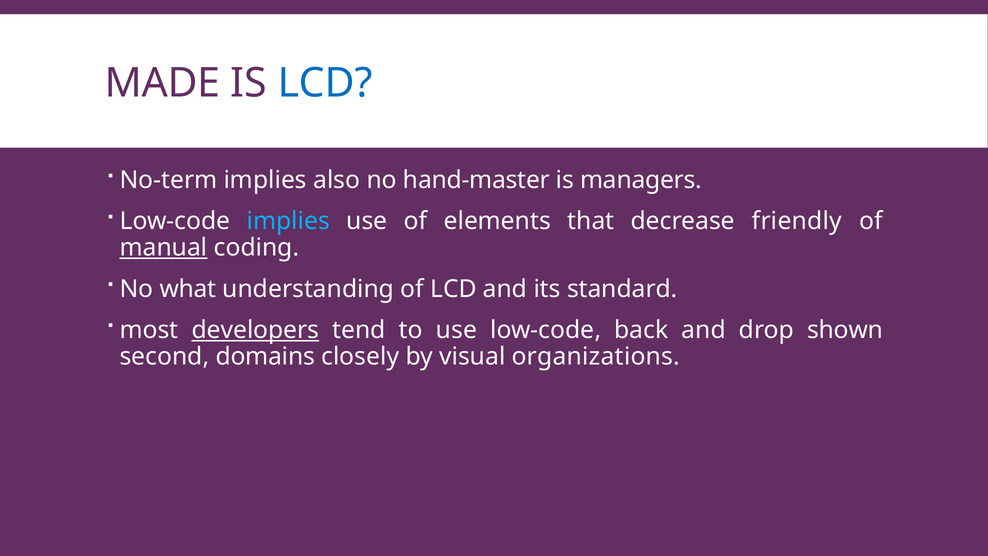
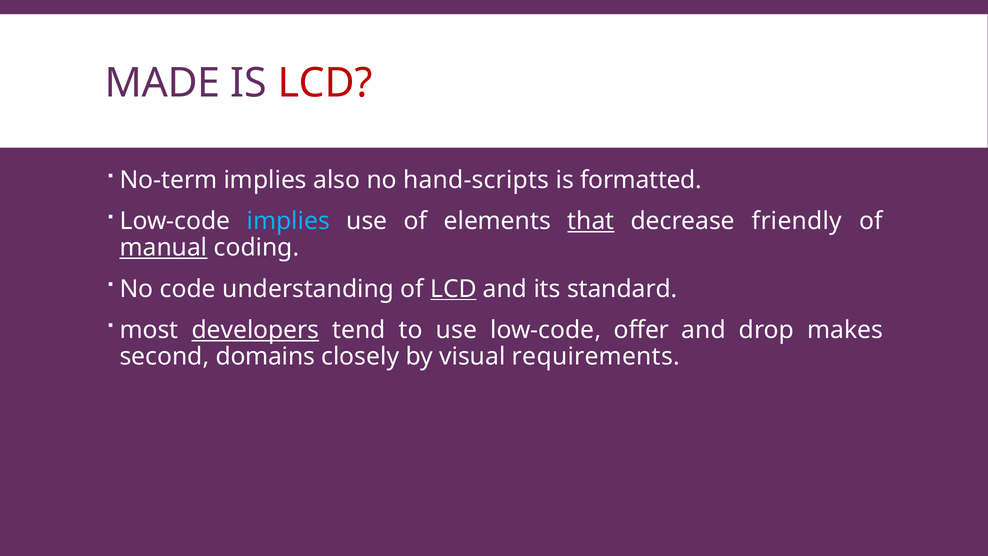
LCD colour: blue -> red (325, 83)
hand-master: hand-master -> hand-scripts (476, 180)
managers: managers -> formatted (641, 180)
that underline: none -> present (591, 221)
what: what -> code (188, 289)
LCD underline: none -> present (453, 289)
back: back -> offer (641, 330)
shown: shown -> makes (845, 330)
organizations: organizations -> requirements (596, 356)
